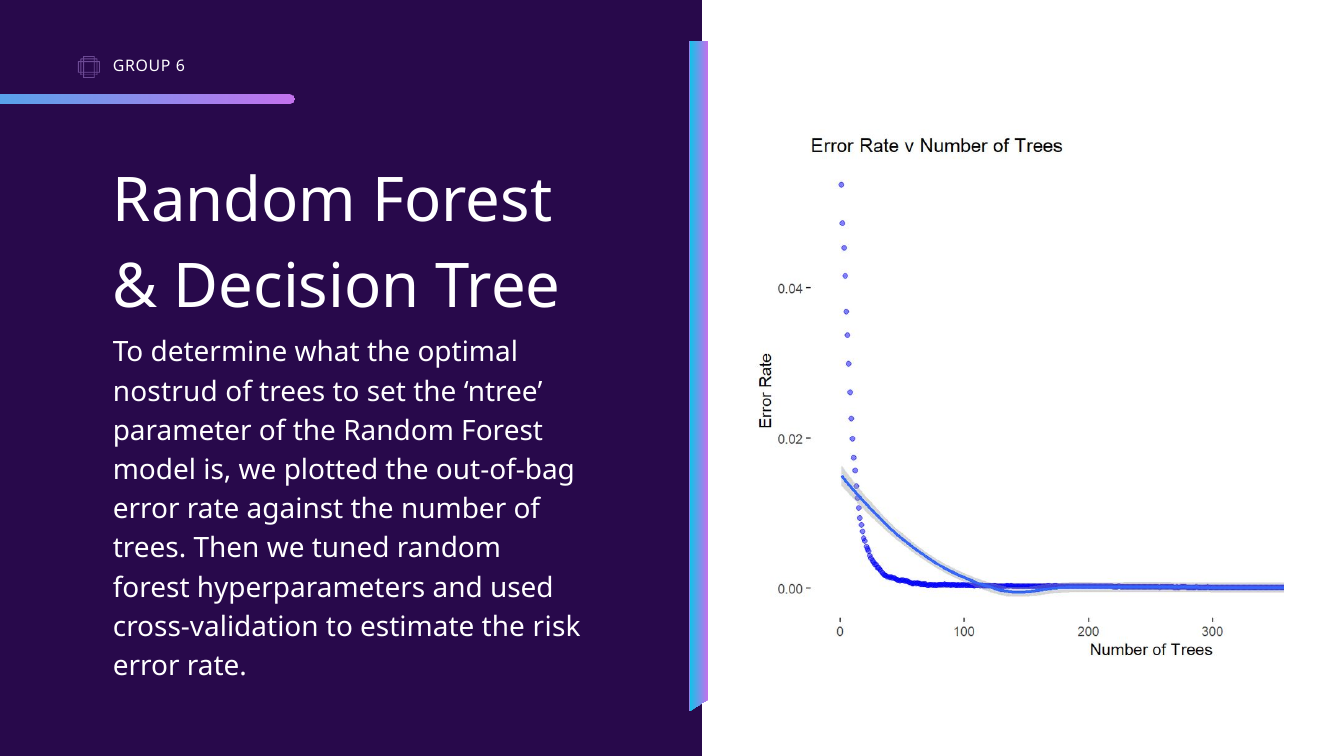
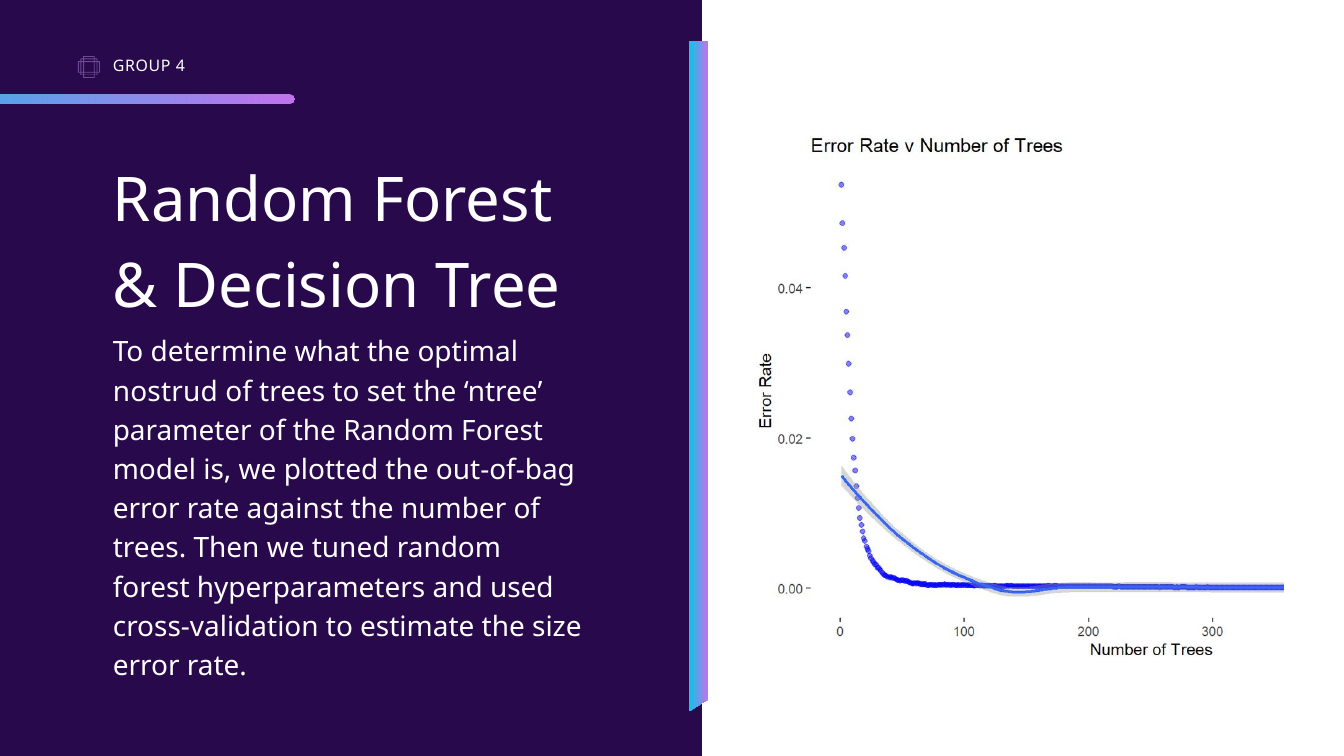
6: 6 -> 4 (180, 67)
risk: risk -> size (557, 627)
